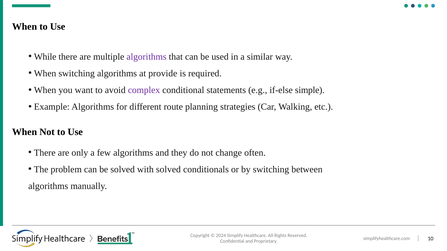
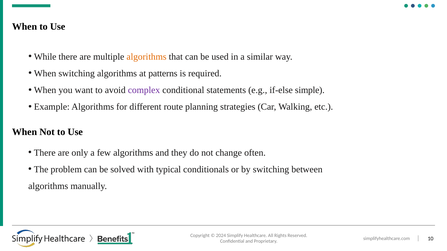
algorithms colour: purple -> orange (147, 57)
provide: provide -> patterns (163, 74)
with solved: solved -> typical (168, 170)
